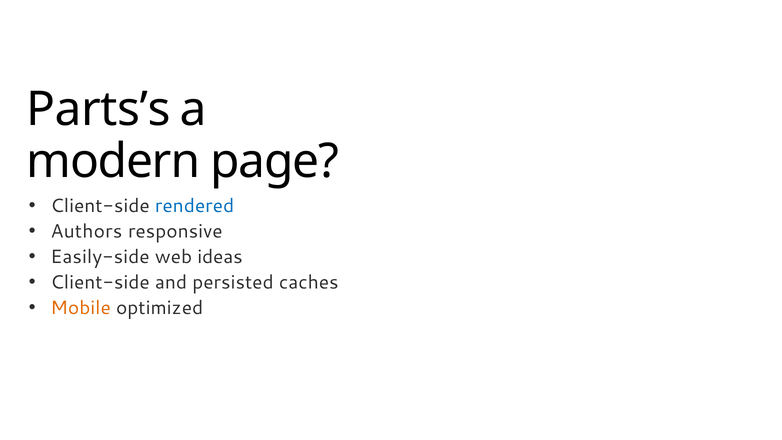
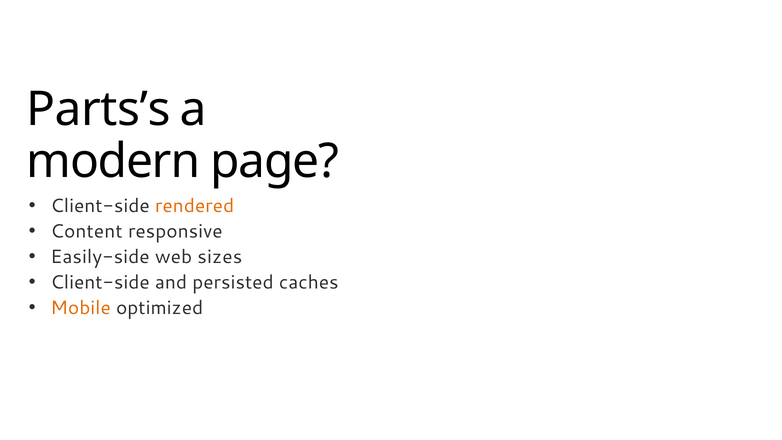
rendered colour: blue -> orange (195, 206)
Authors: Authors -> Content (86, 231)
ideas: ideas -> sizes (220, 257)
